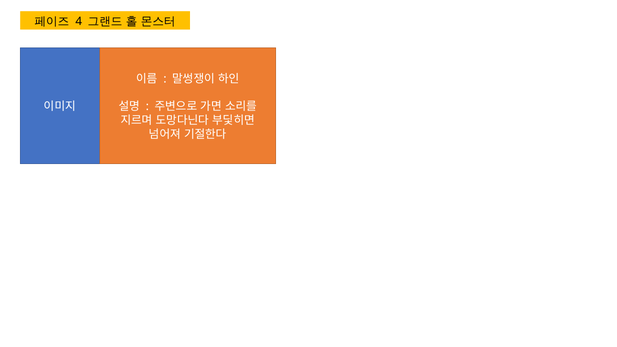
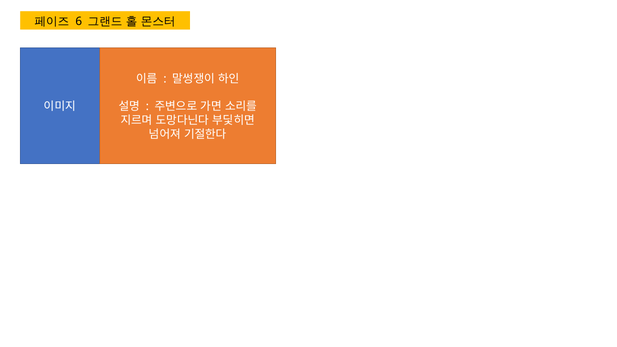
4: 4 -> 6 (79, 21)
